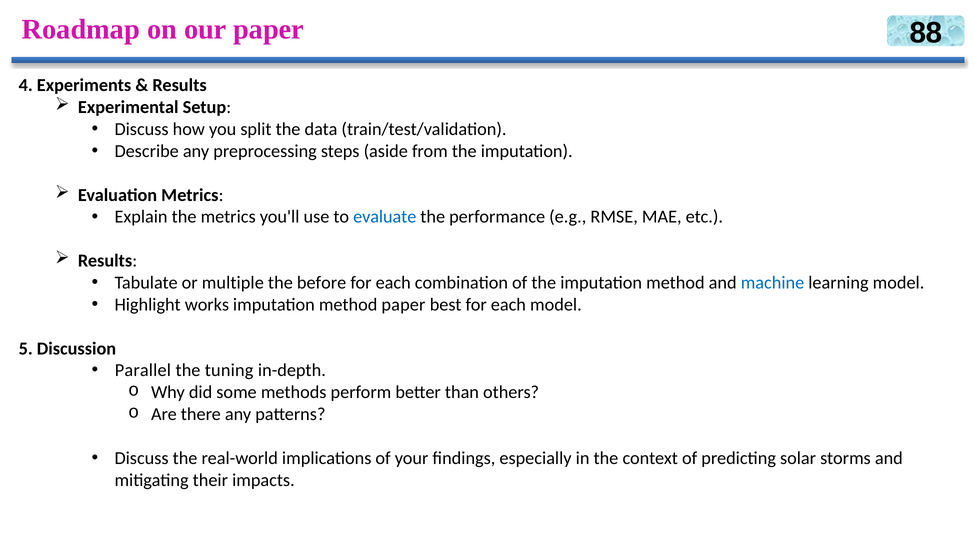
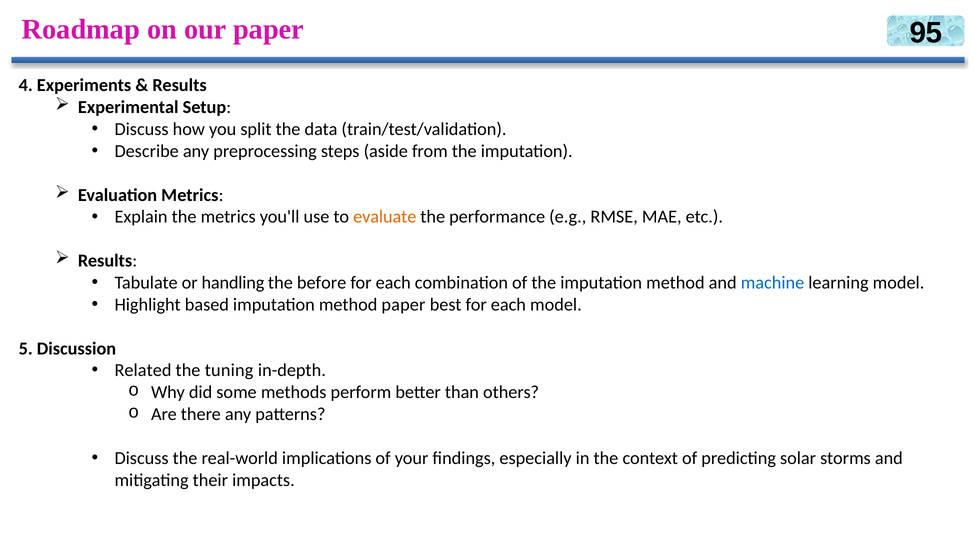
88: 88 -> 95 (926, 33)
evaluate colour: blue -> orange (385, 217)
multiple: multiple -> handling (233, 283)
works: works -> based (207, 305)
Parallel: Parallel -> Related (143, 370)
